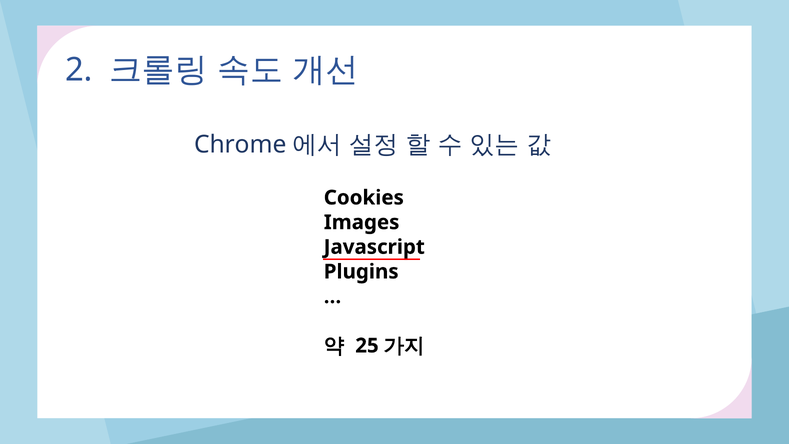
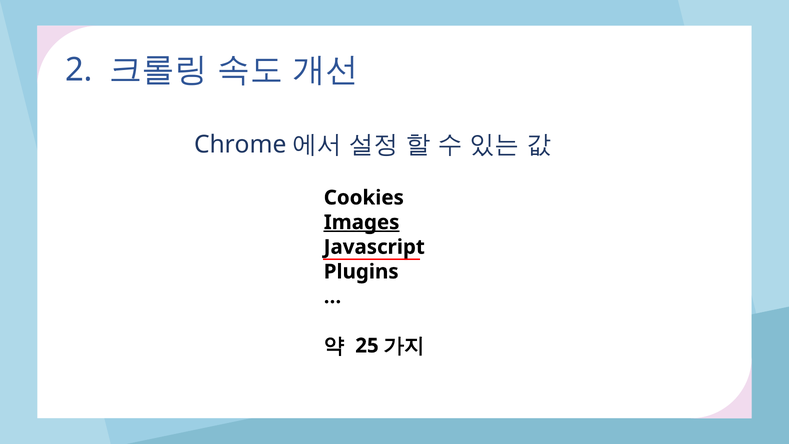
Images underline: none -> present (362, 222)
